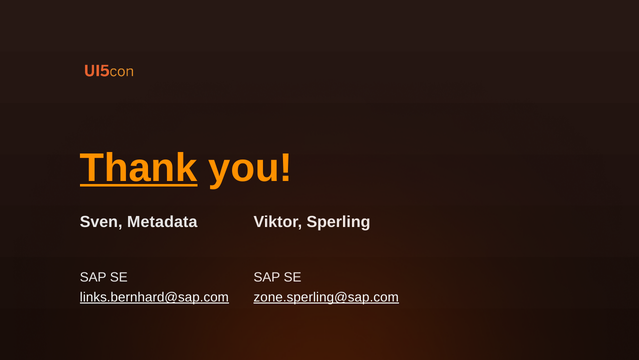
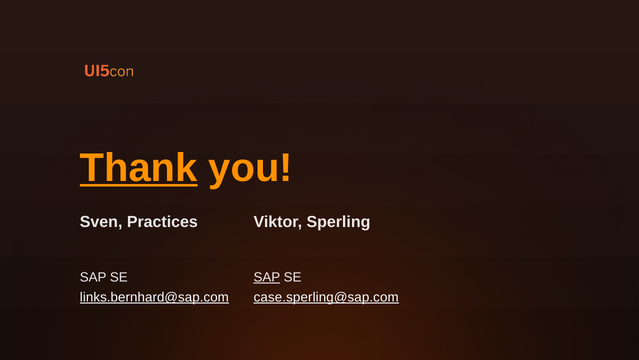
Metadata: Metadata -> Practices (162, 222)
SAP underline: none -> present (267, 277)
zone.sperling@sap.com: zone.sperling@sap.com -> case.sperling@sap.com (326, 297)
